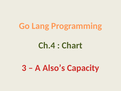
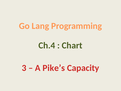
Also’s: Also’s -> Pike’s (54, 68)
